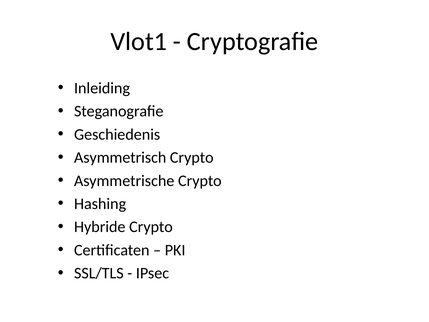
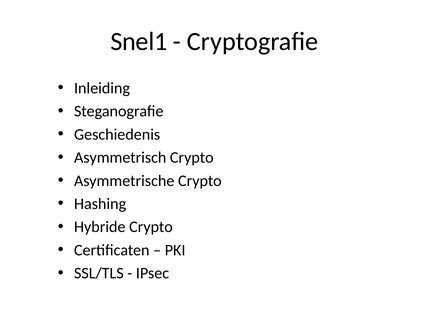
Vlot1: Vlot1 -> Snel1 (139, 42)
